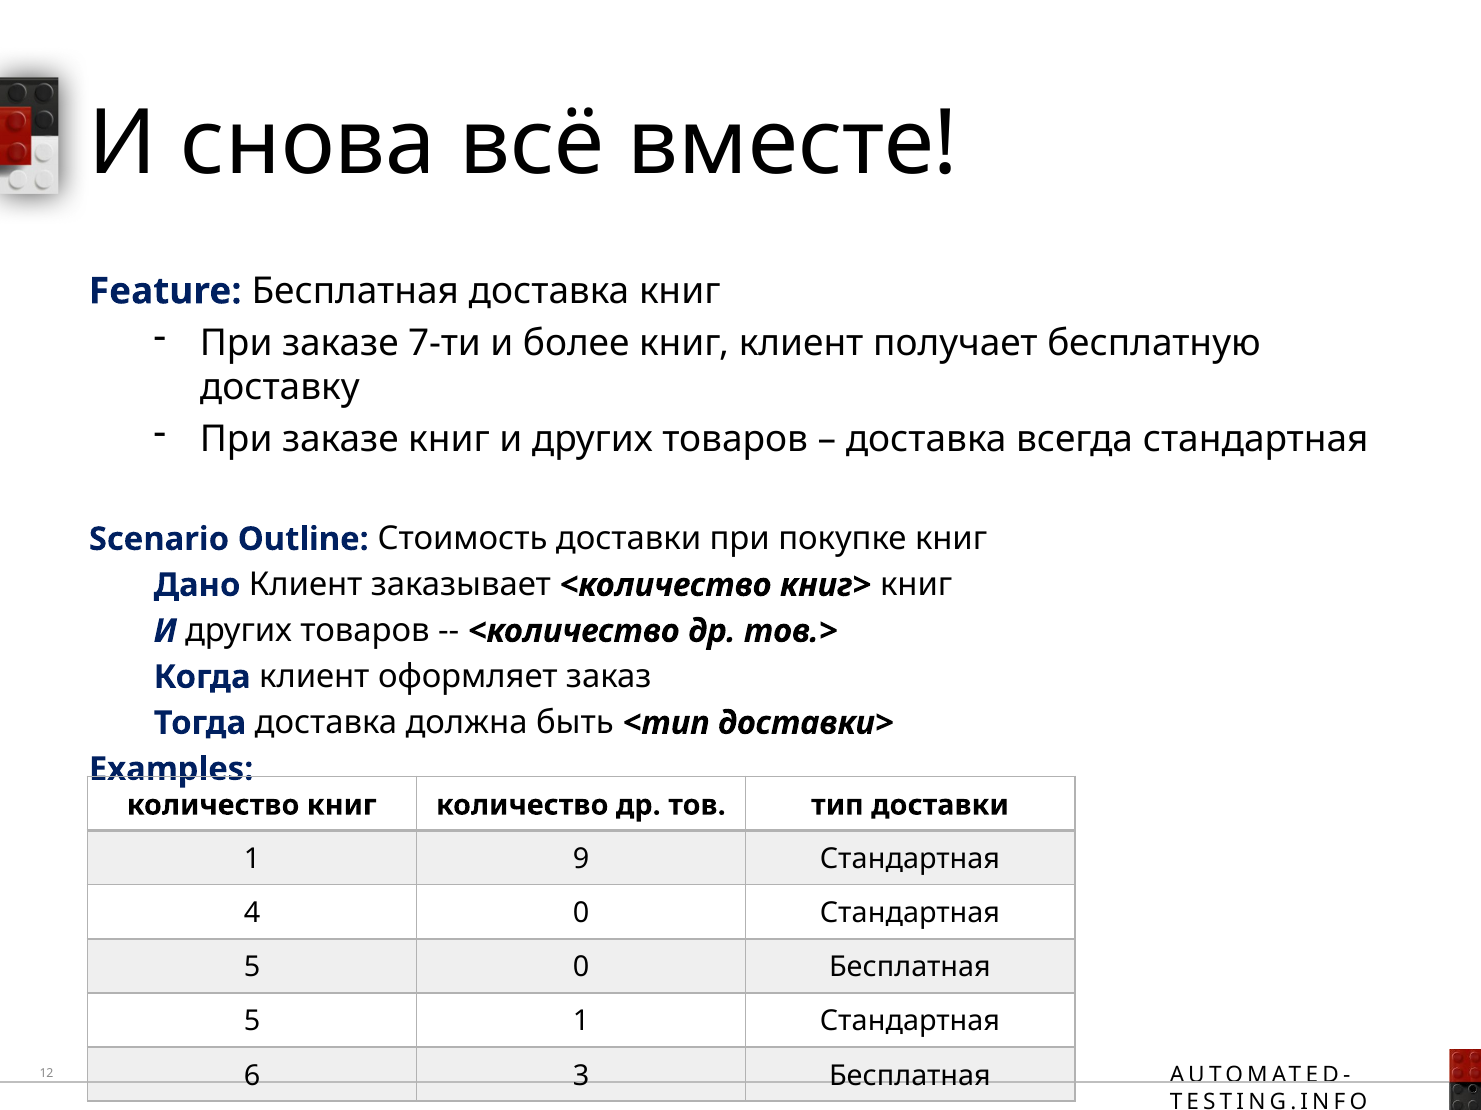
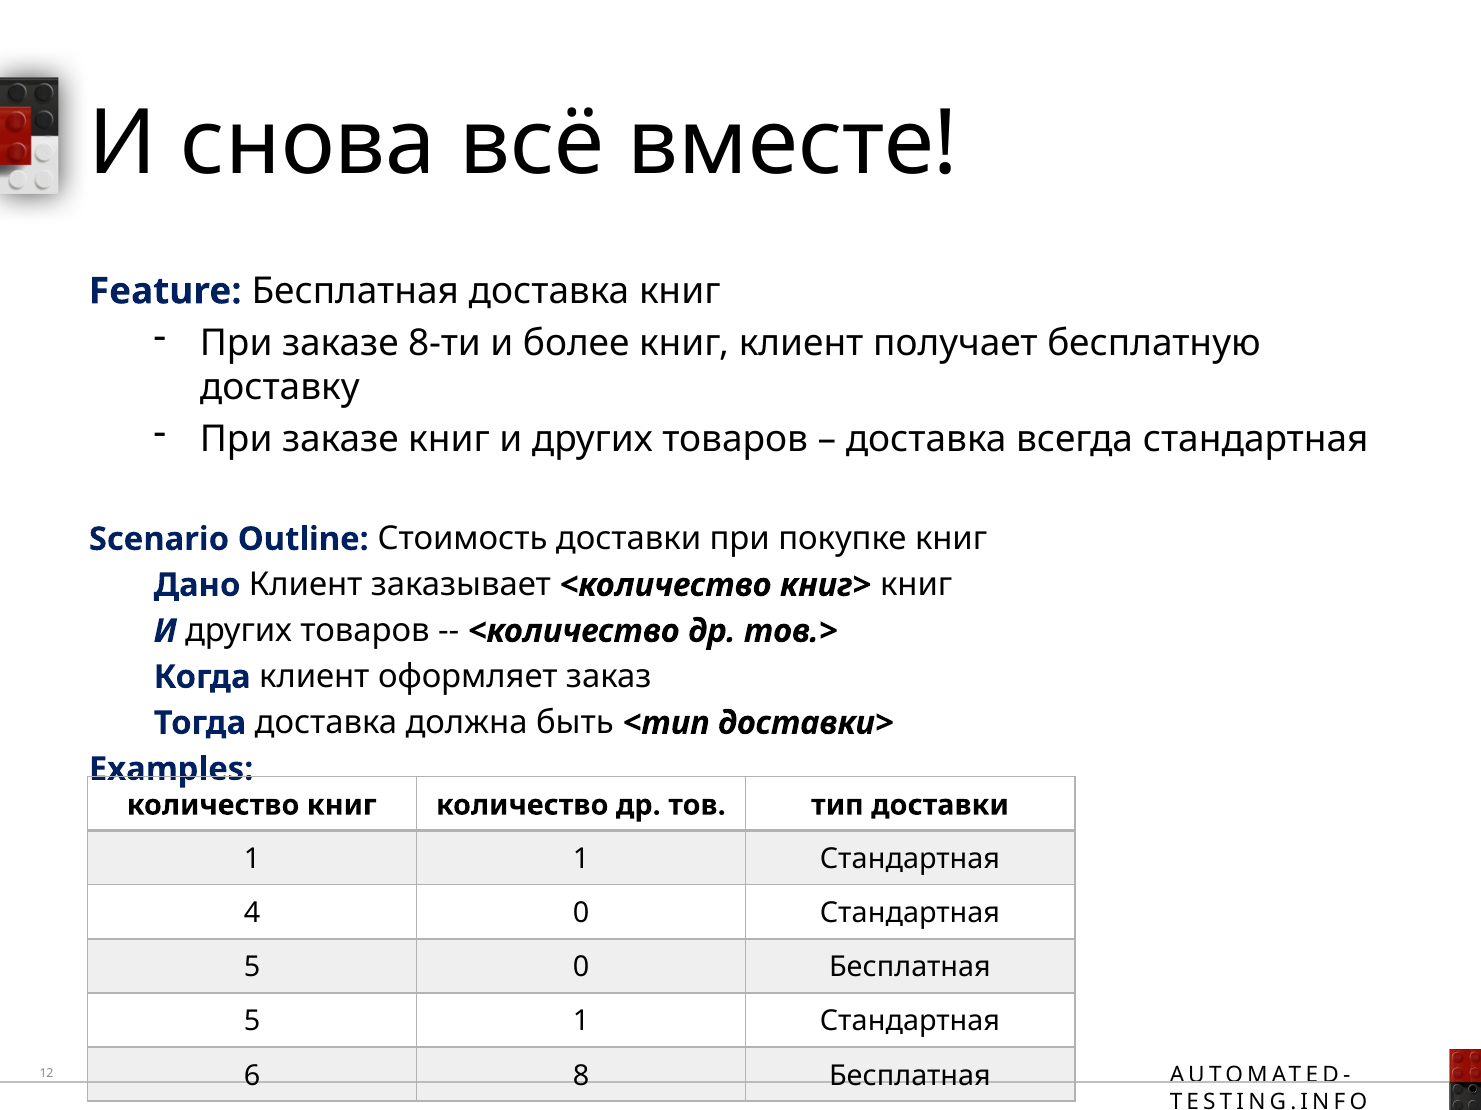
7-ти: 7-ти -> 8-ти (445, 343)
1 9: 9 -> 1 (581, 860)
3: 3 -> 8 (581, 1076)
